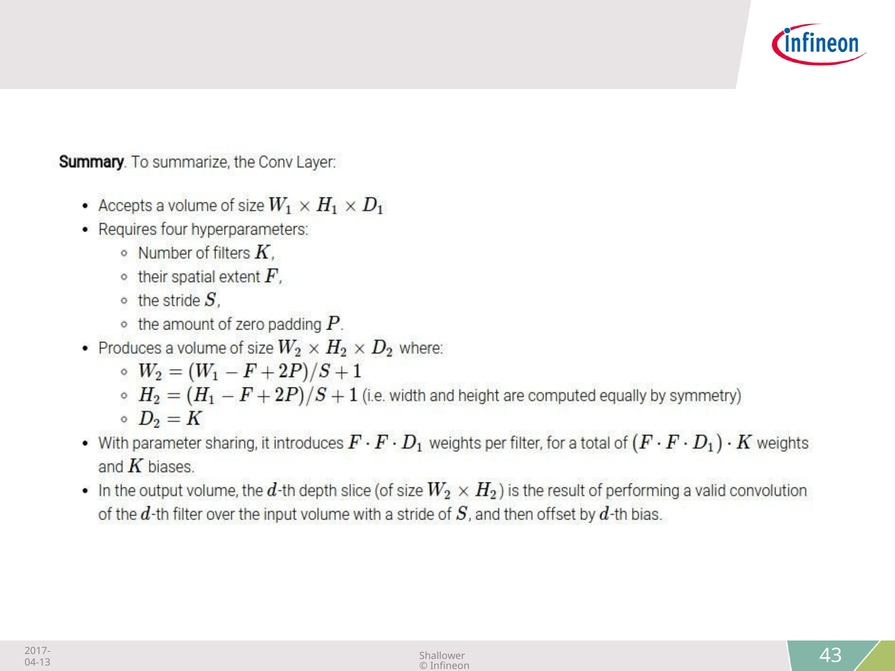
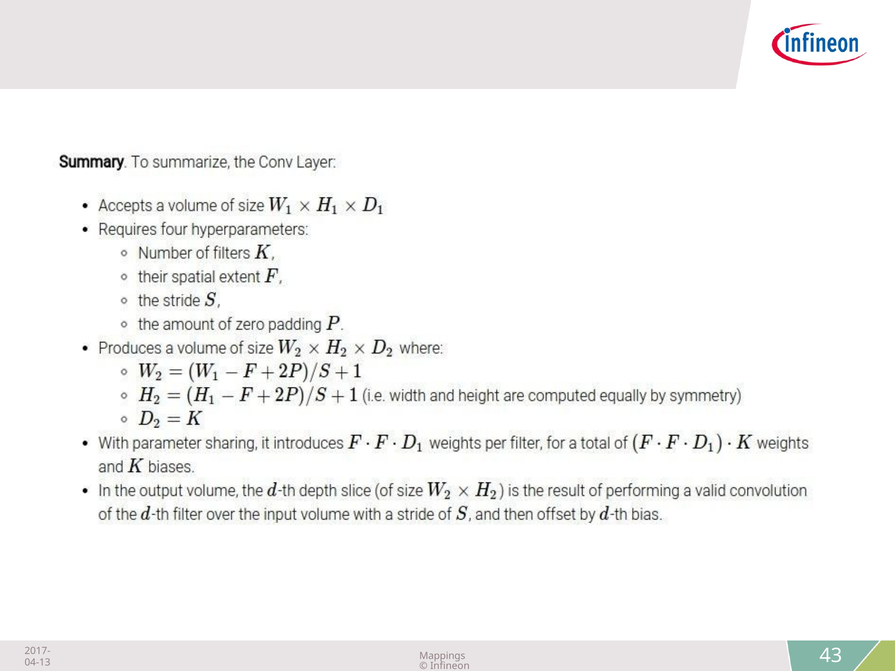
Shallower: Shallower -> Mappings (442, 656)
